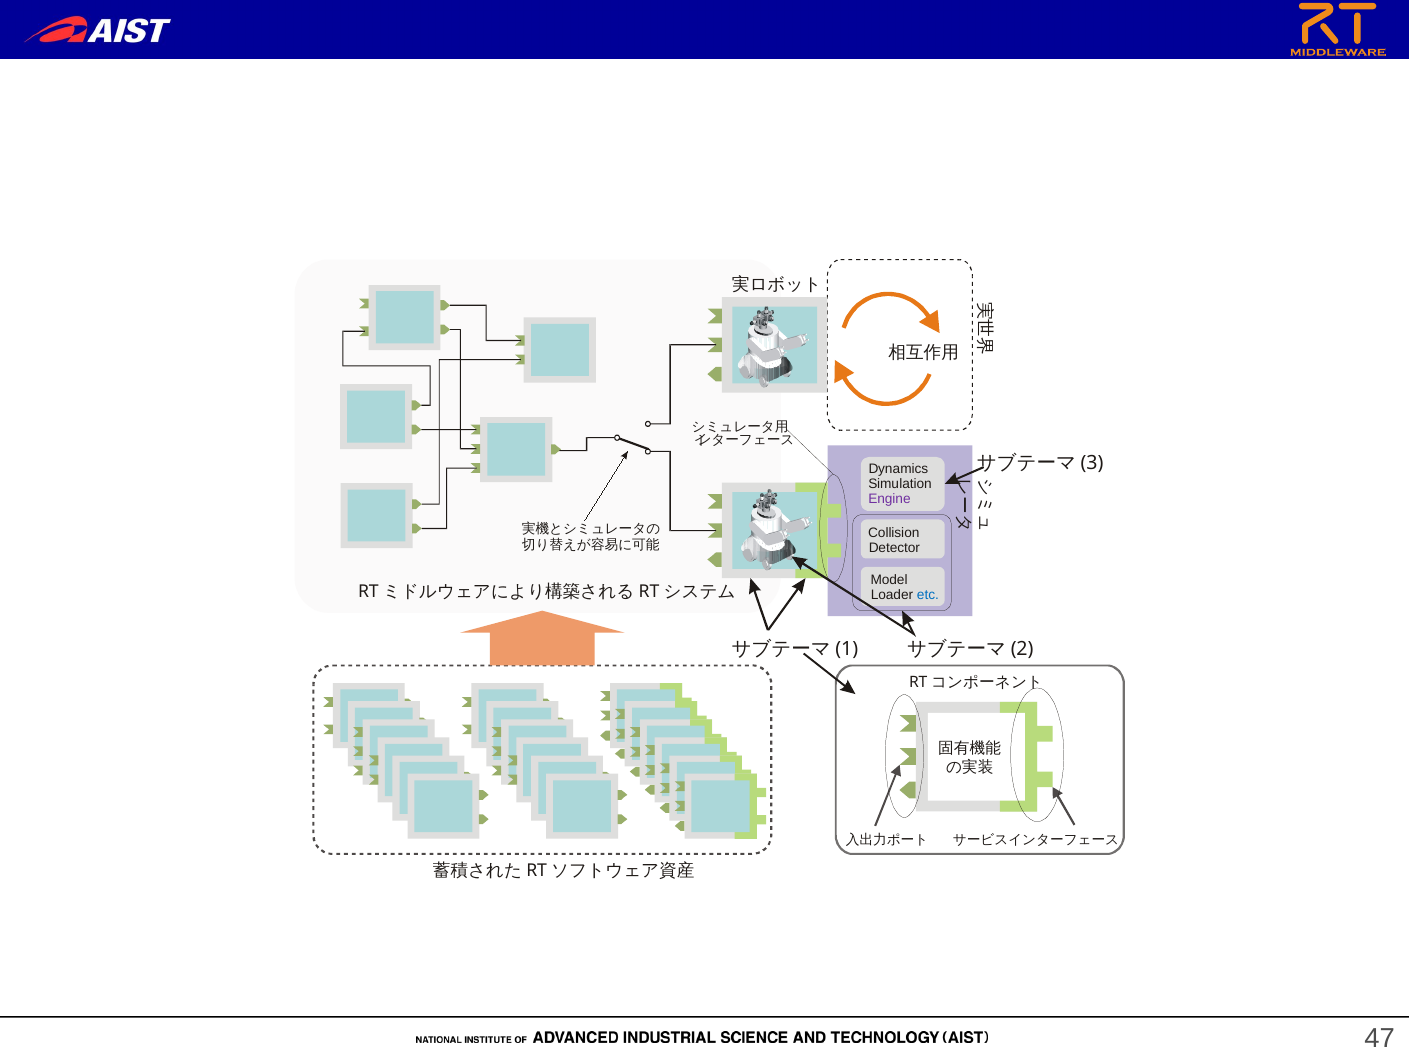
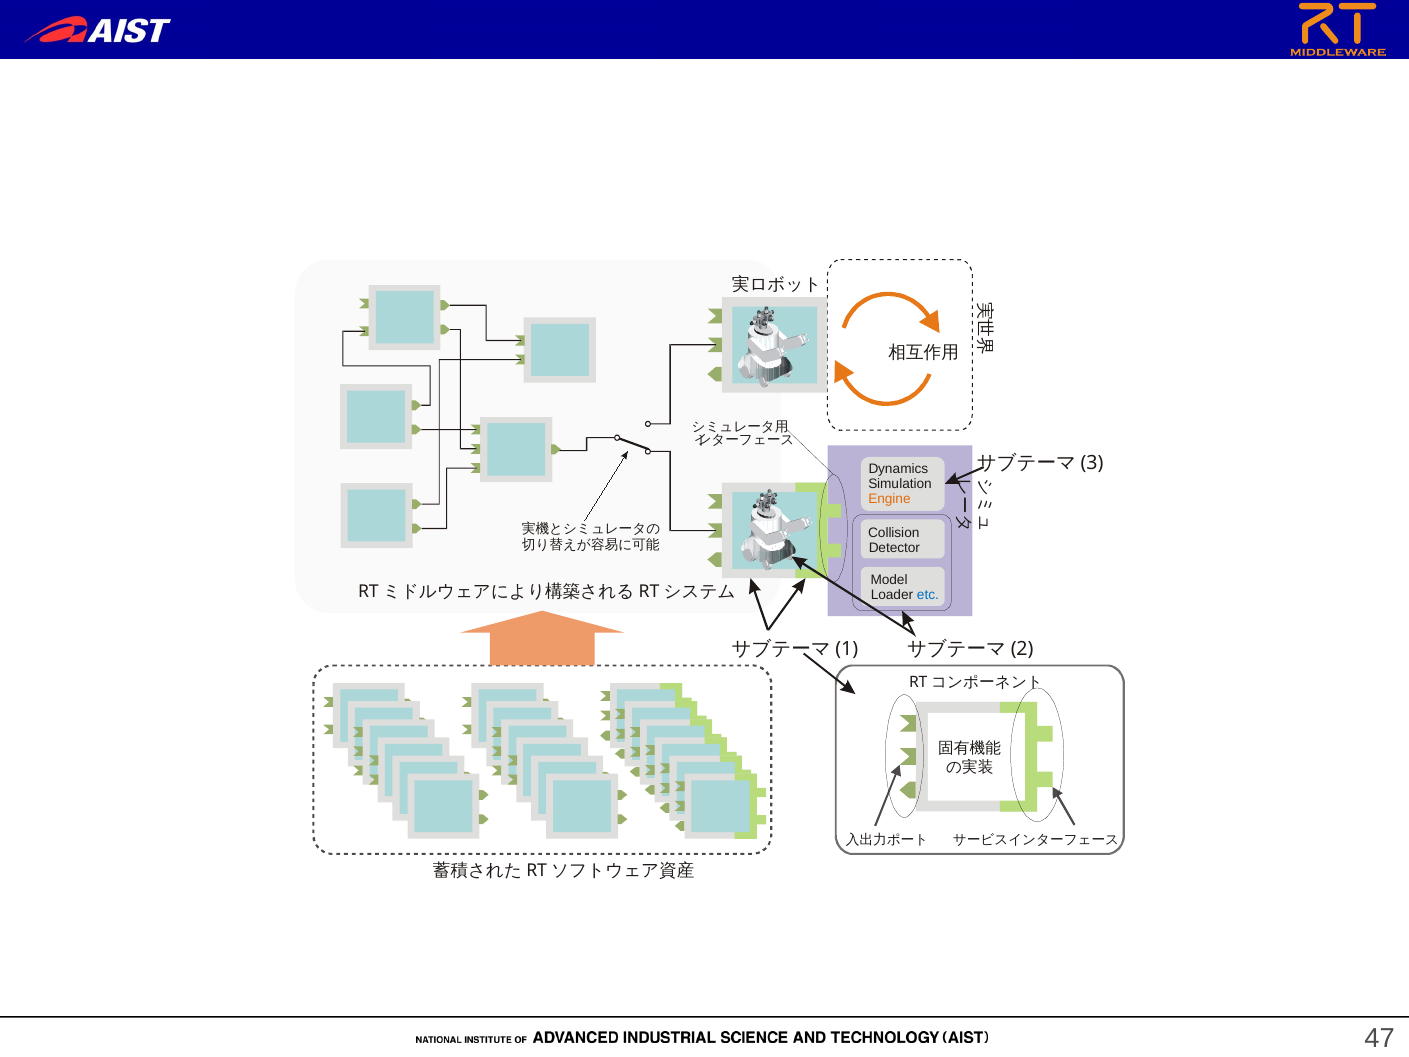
Engine colour: purple -> orange (889, 499)
